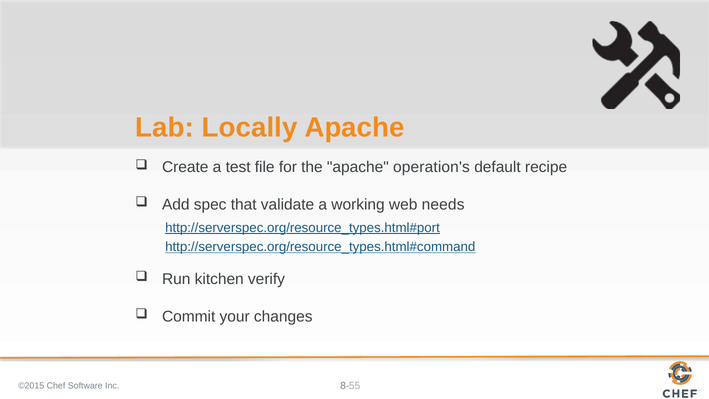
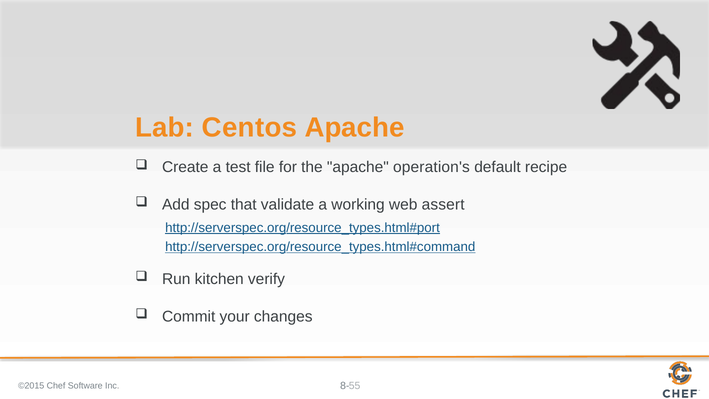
Locally: Locally -> Centos (250, 128)
needs: needs -> assert (443, 205)
